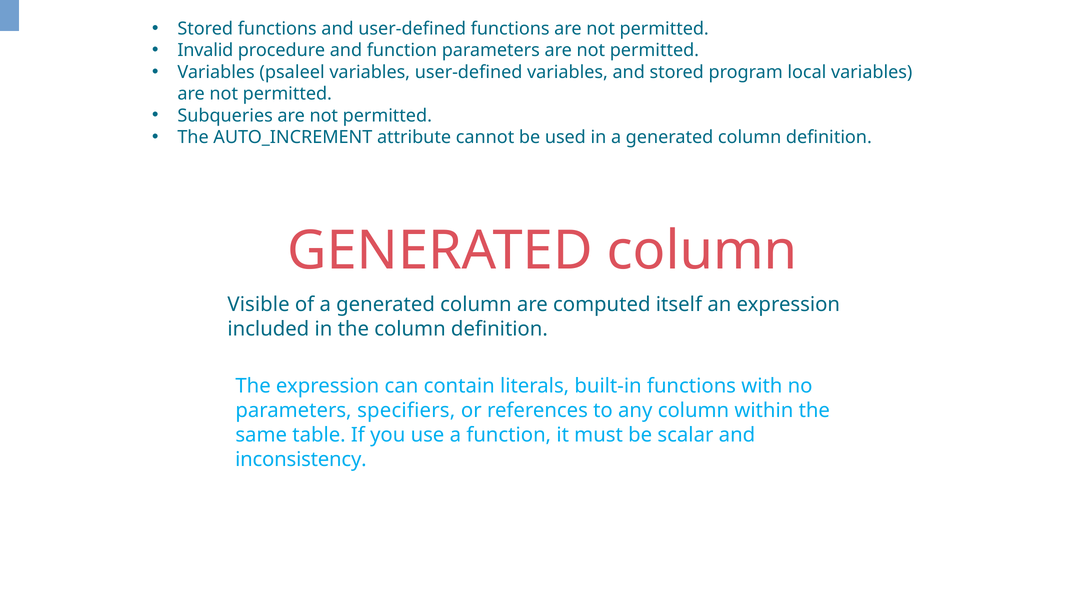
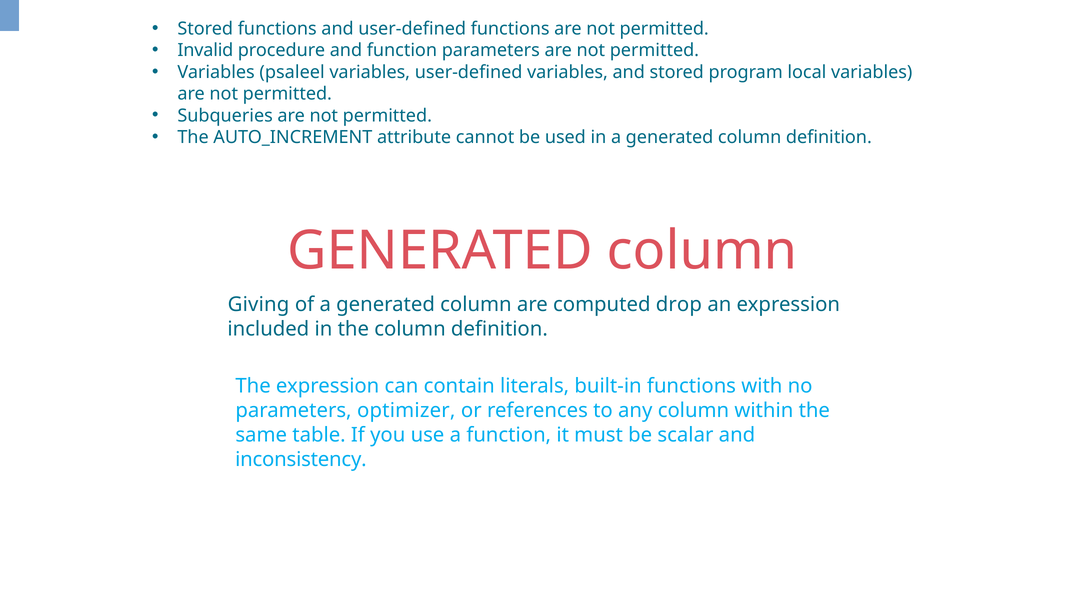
Visible: Visible -> Giving (258, 304)
itself: itself -> drop (679, 304)
specifiers: specifiers -> optimizer (406, 410)
